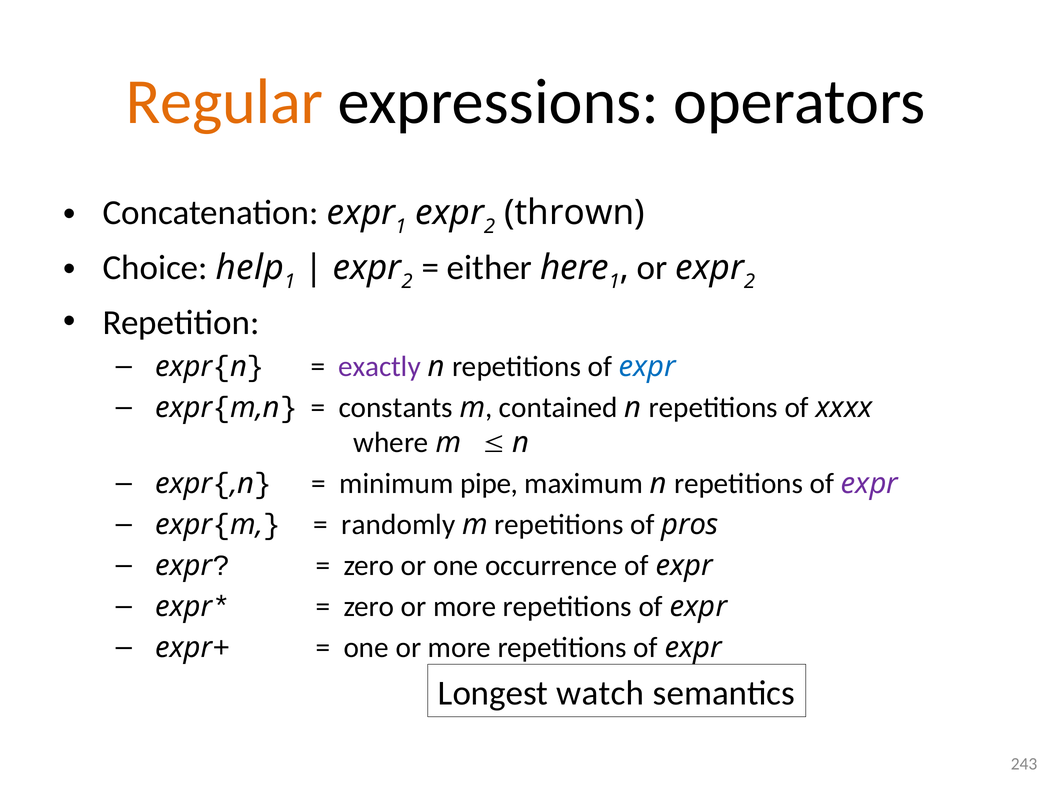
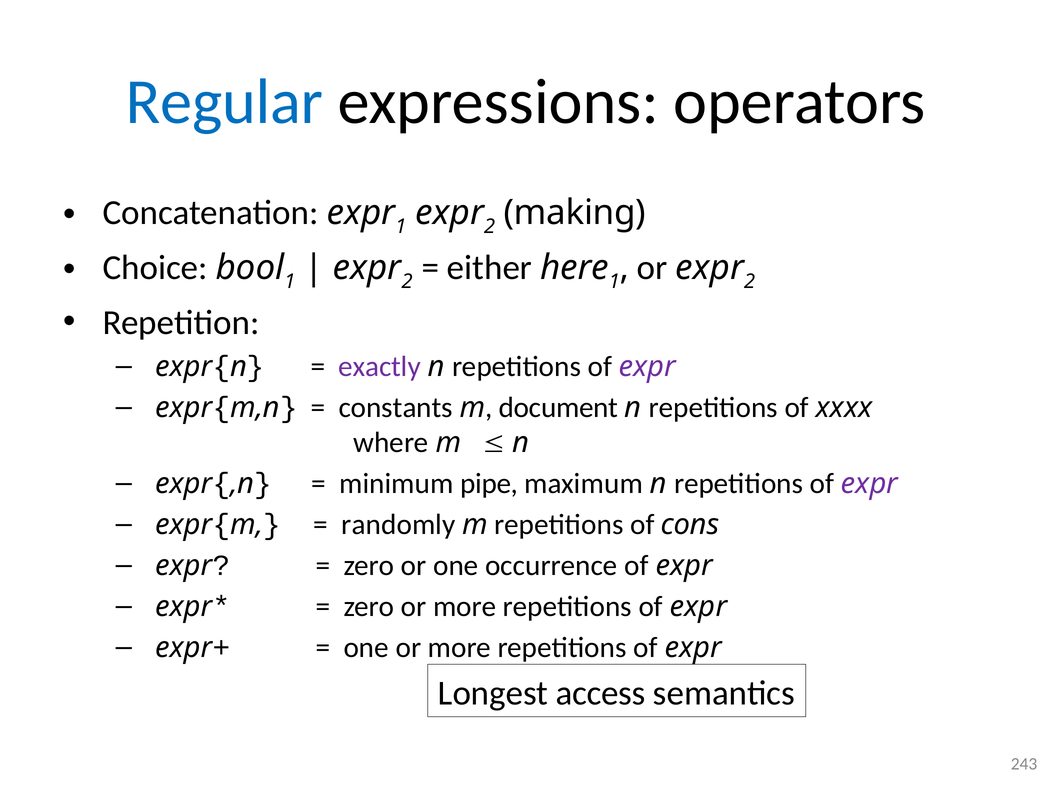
Regular colour: orange -> blue (224, 102)
thrown: thrown -> making (575, 213)
help: help -> bool (250, 268)
expr colour: blue -> purple (647, 367)
contained: contained -> document (558, 408)
pros: pros -> cons (690, 525)
watch: watch -> access (601, 693)
